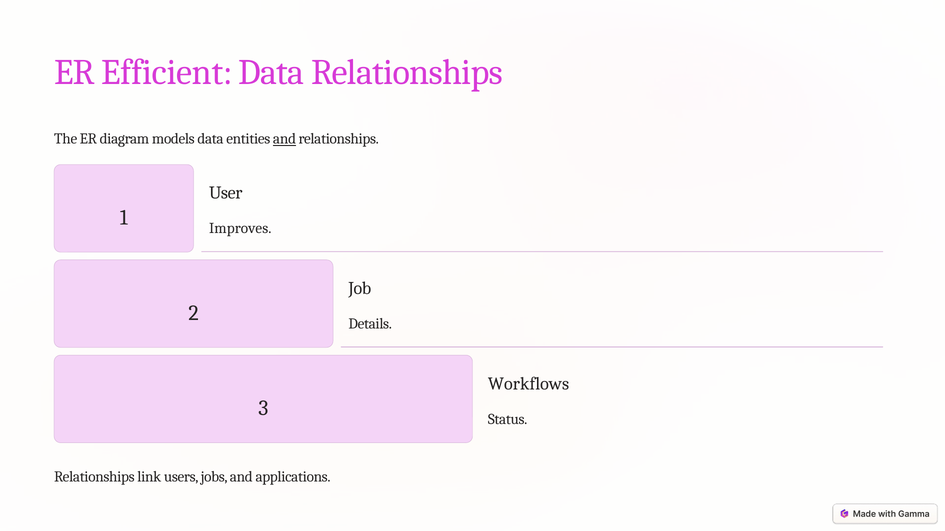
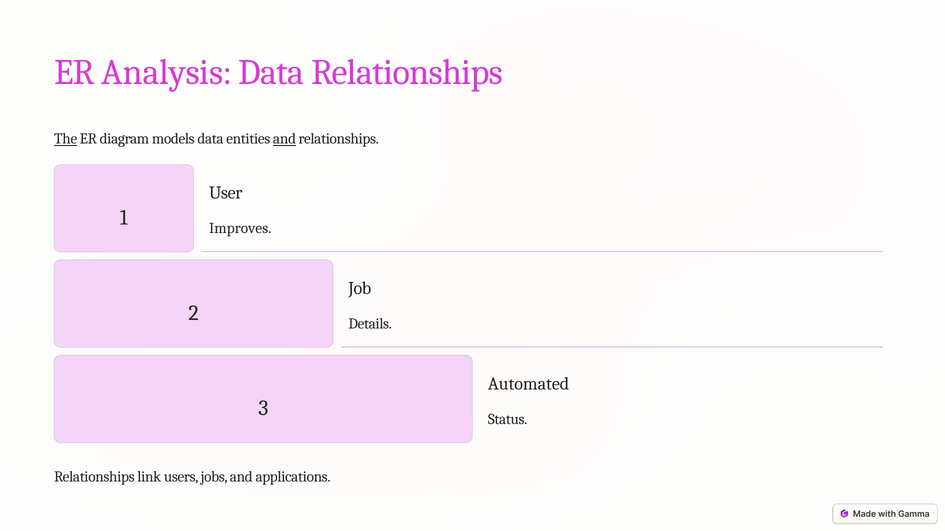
Efficient: Efficient -> Analysis (167, 72)
The underline: none -> present (66, 139)
Workflows: Workflows -> Automated (529, 384)
